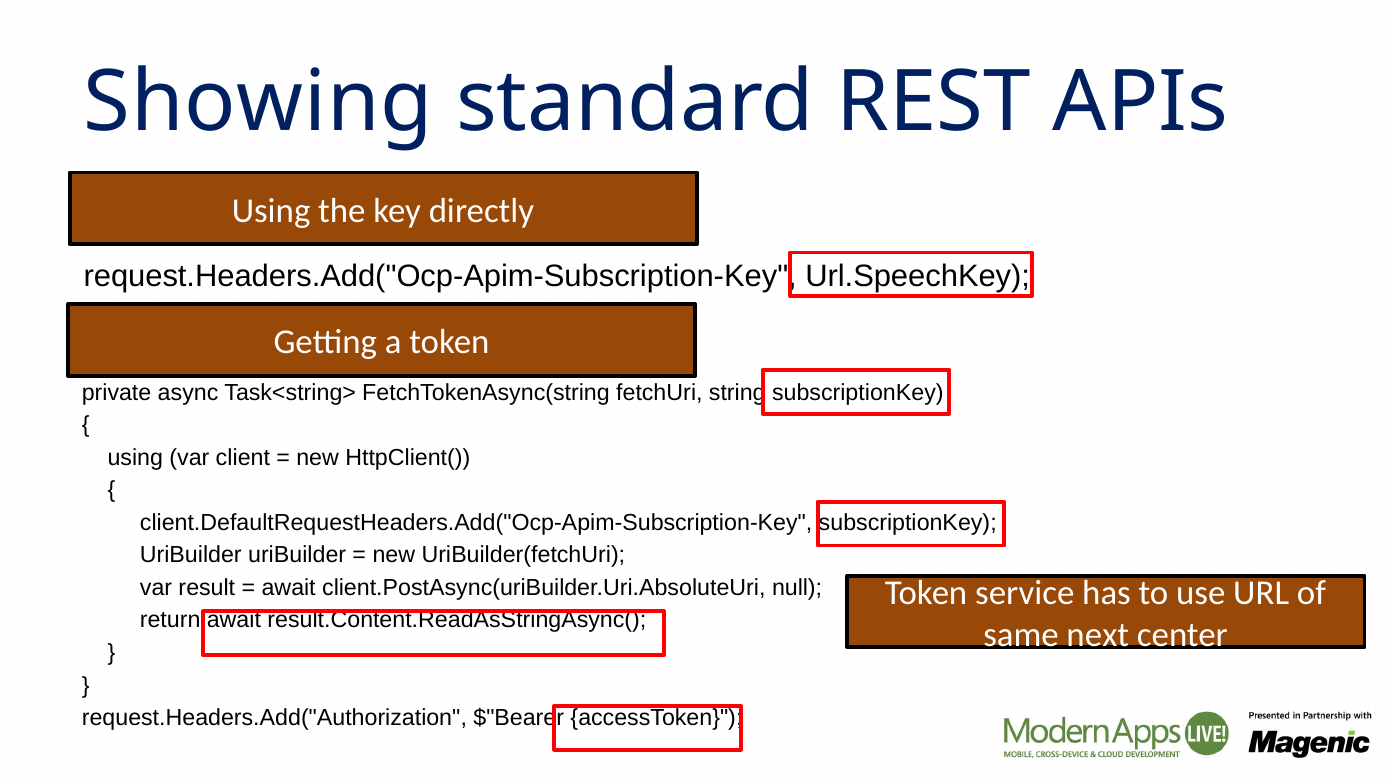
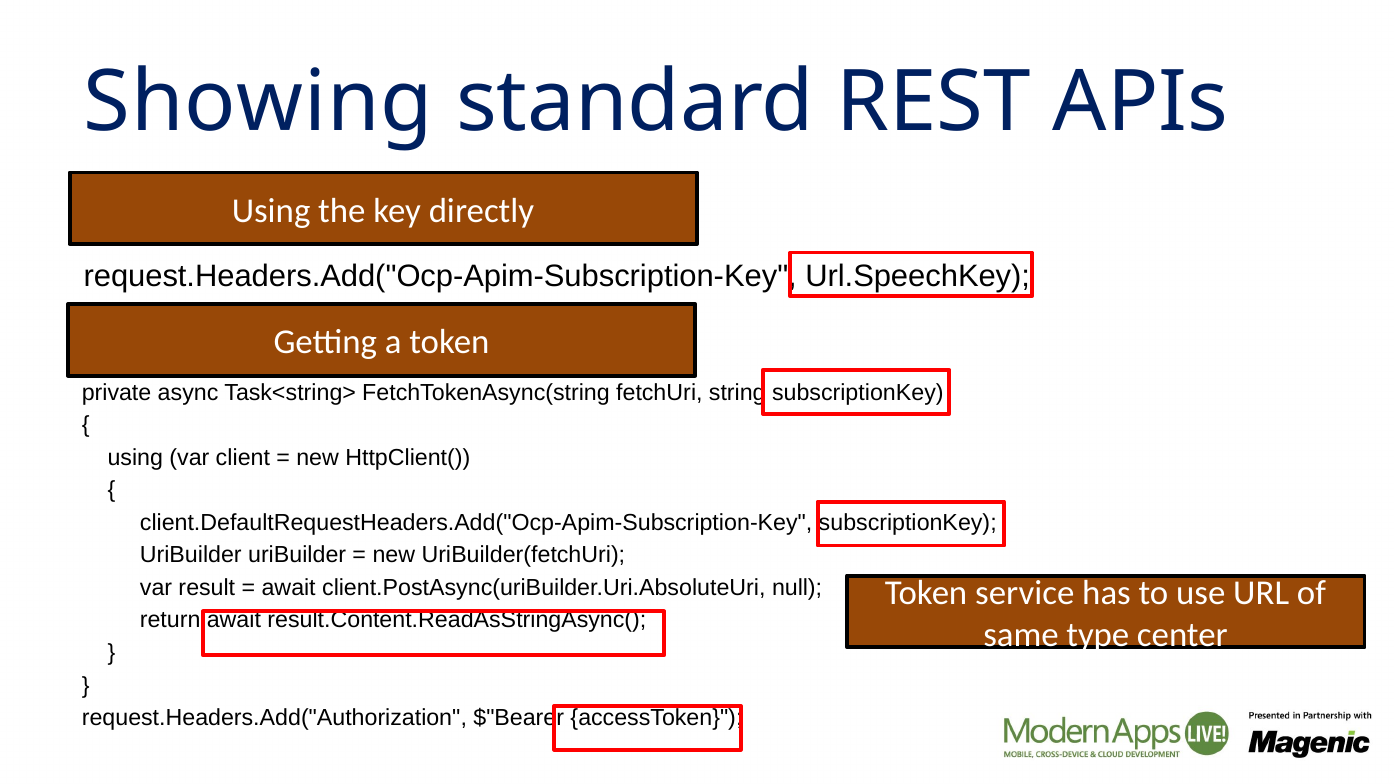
next: next -> type (1098, 635)
